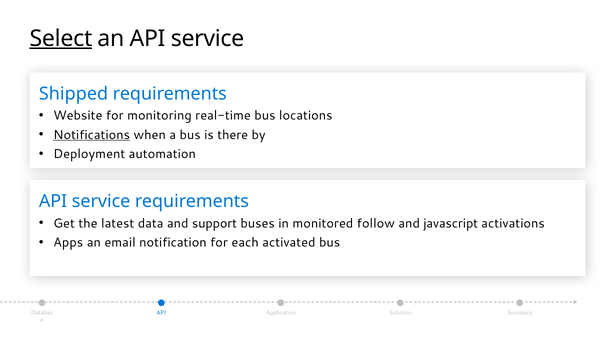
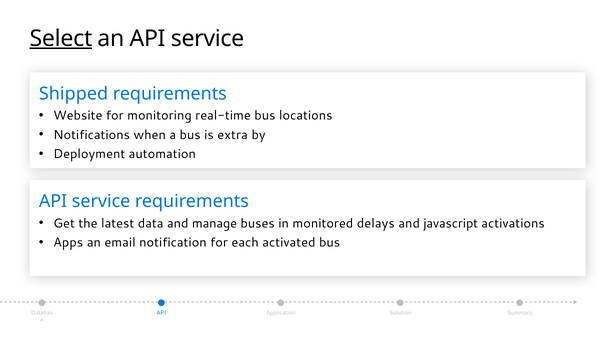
Notifications underline: present -> none (92, 135)
there: there -> extra (233, 135)
support: support -> manage (215, 223)
follow: follow -> delays (376, 223)
